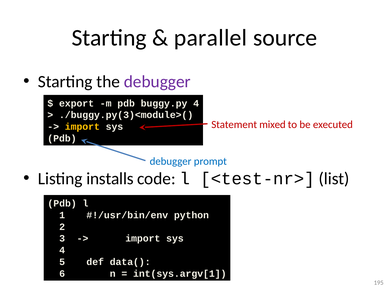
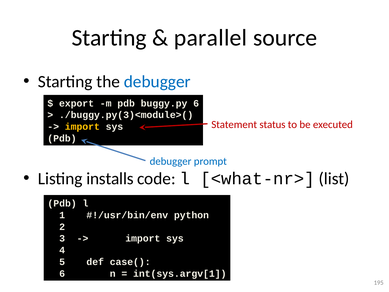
debugger colour: purple -> blue (157, 82)
buggy.py 4: 4 -> 6 (196, 103)
mixed: mixed -> status (272, 124)
<test-nr>: <test-nr> -> <what-nr> (258, 178)
data(: data( -> case( (130, 262)
